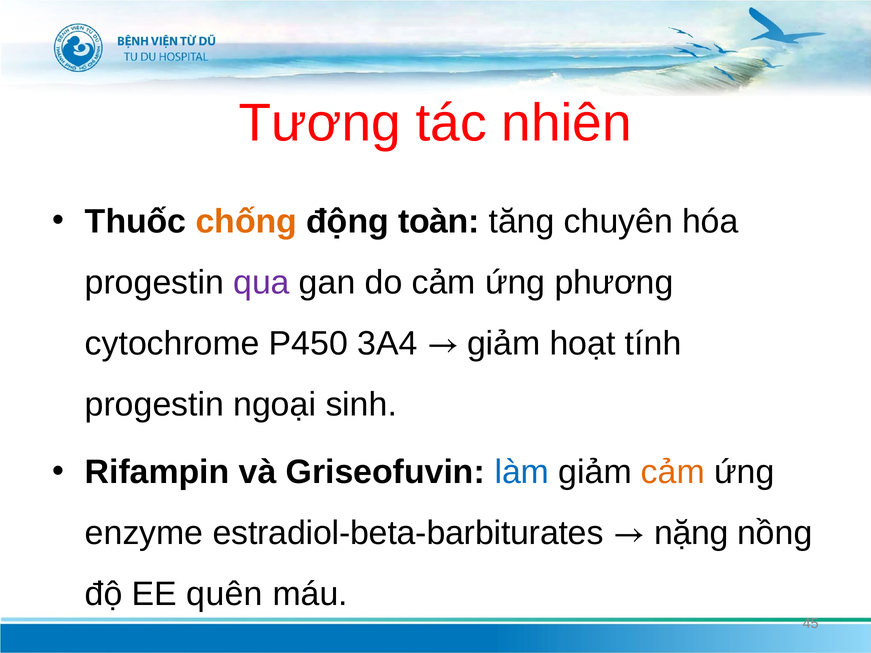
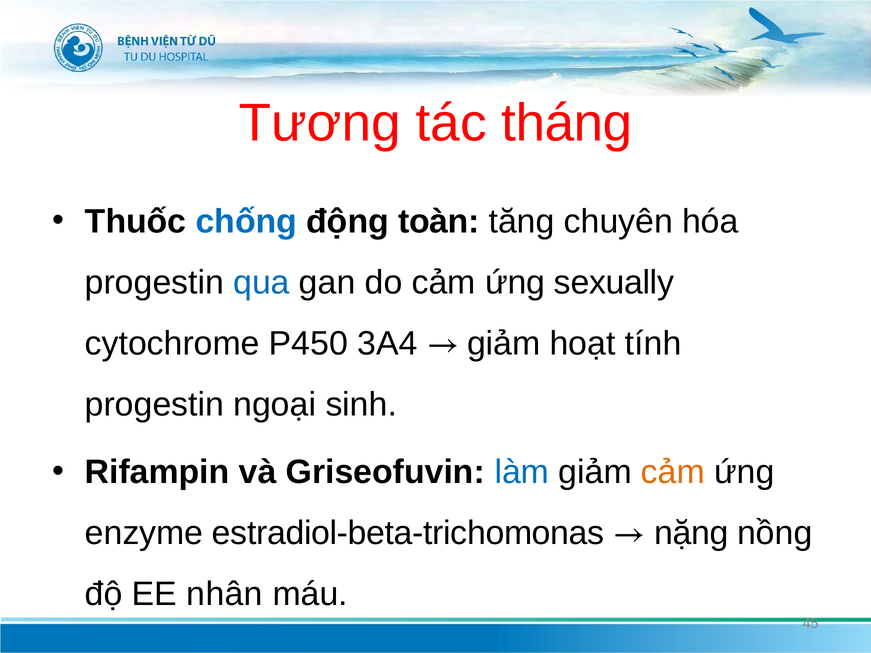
nhiên: nhiên -> tháng (567, 123)
chống colour: orange -> blue (246, 222)
qua colour: purple -> blue (262, 283)
phương: phương -> sexually (614, 283)
estradiol-beta-barbiturates: estradiol-beta-barbiturates -> estradiol-beta-trichomonas (408, 533)
quên: quên -> nhân (225, 594)
